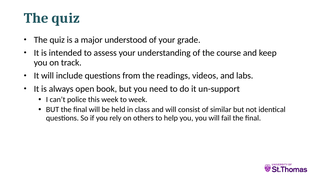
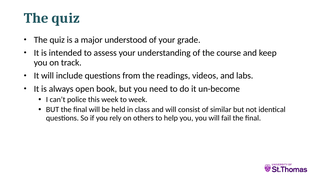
un-support: un-support -> un-become (219, 89)
